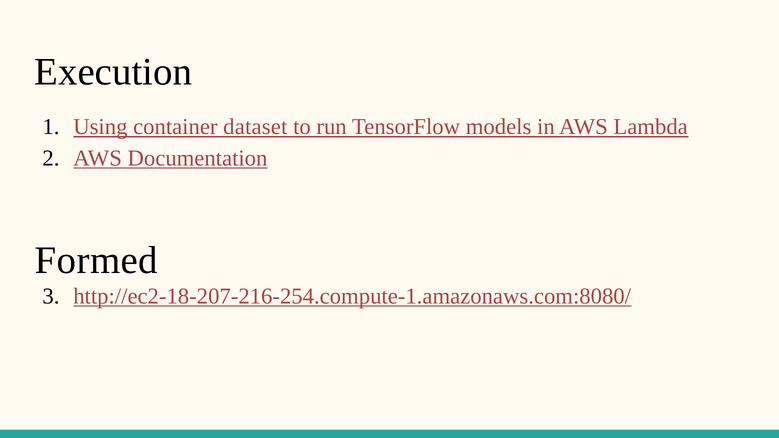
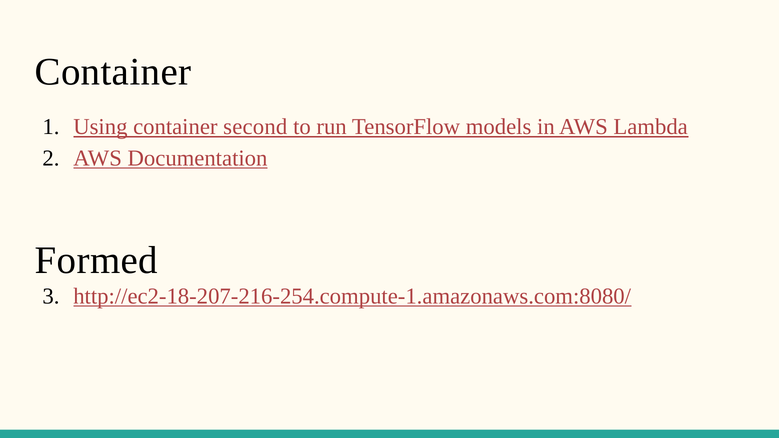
Execution: Execution -> Container (113, 72)
dataset: dataset -> second (255, 127)
